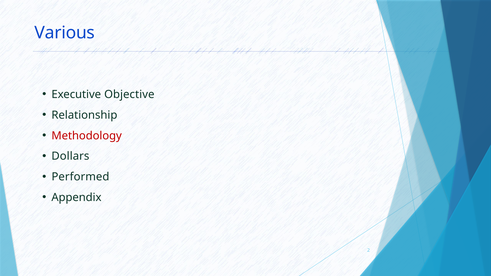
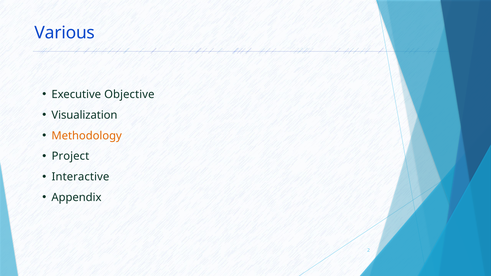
Relationship: Relationship -> Visualization (84, 115)
Methodology colour: red -> orange (87, 136)
Dollars: Dollars -> Project (70, 156)
Performed: Performed -> Interactive (80, 177)
